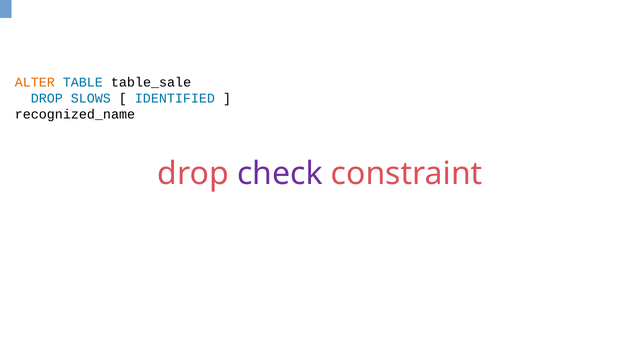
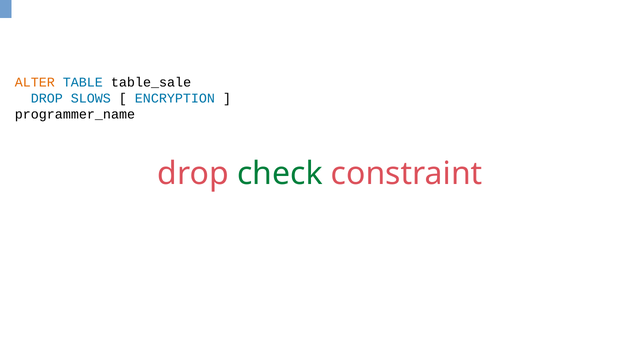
IDENTIFIED: IDENTIFIED -> ENCRYPTION (175, 98)
recognized_name: recognized_name -> programmer_name (75, 114)
check colour: purple -> green (280, 174)
